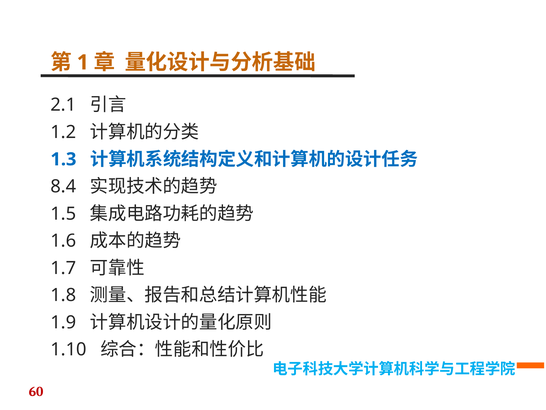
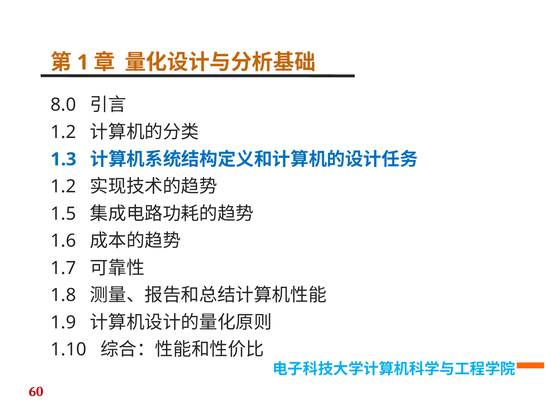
2.1: 2.1 -> 8.0 (63, 105)
8.4: 8.4 -> 1.2 (63, 186)
